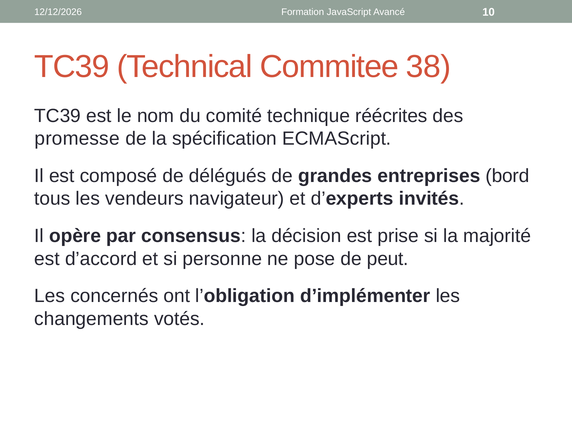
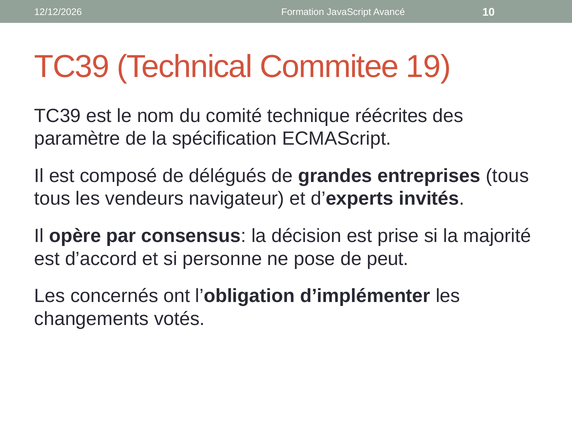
38: 38 -> 19 (428, 67)
promesse: promesse -> paramètre (77, 139)
entreprises bord: bord -> tous (507, 176)
